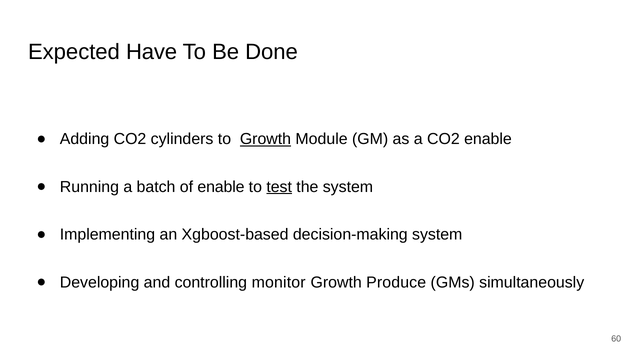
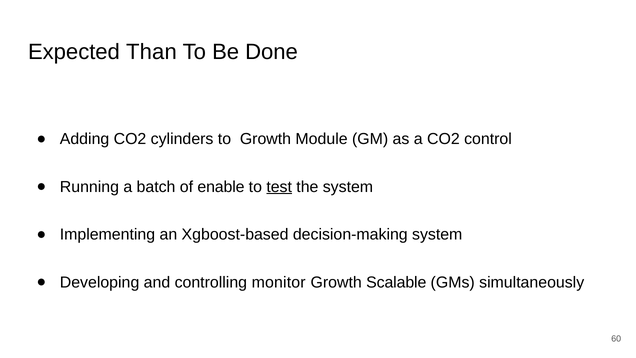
Have: Have -> Than (151, 52)
Growth underline: present -> none (265, 139)
CO2 enable: enable -> control (488, 139)
Produce: Produce -> Scalable (396, 282)
